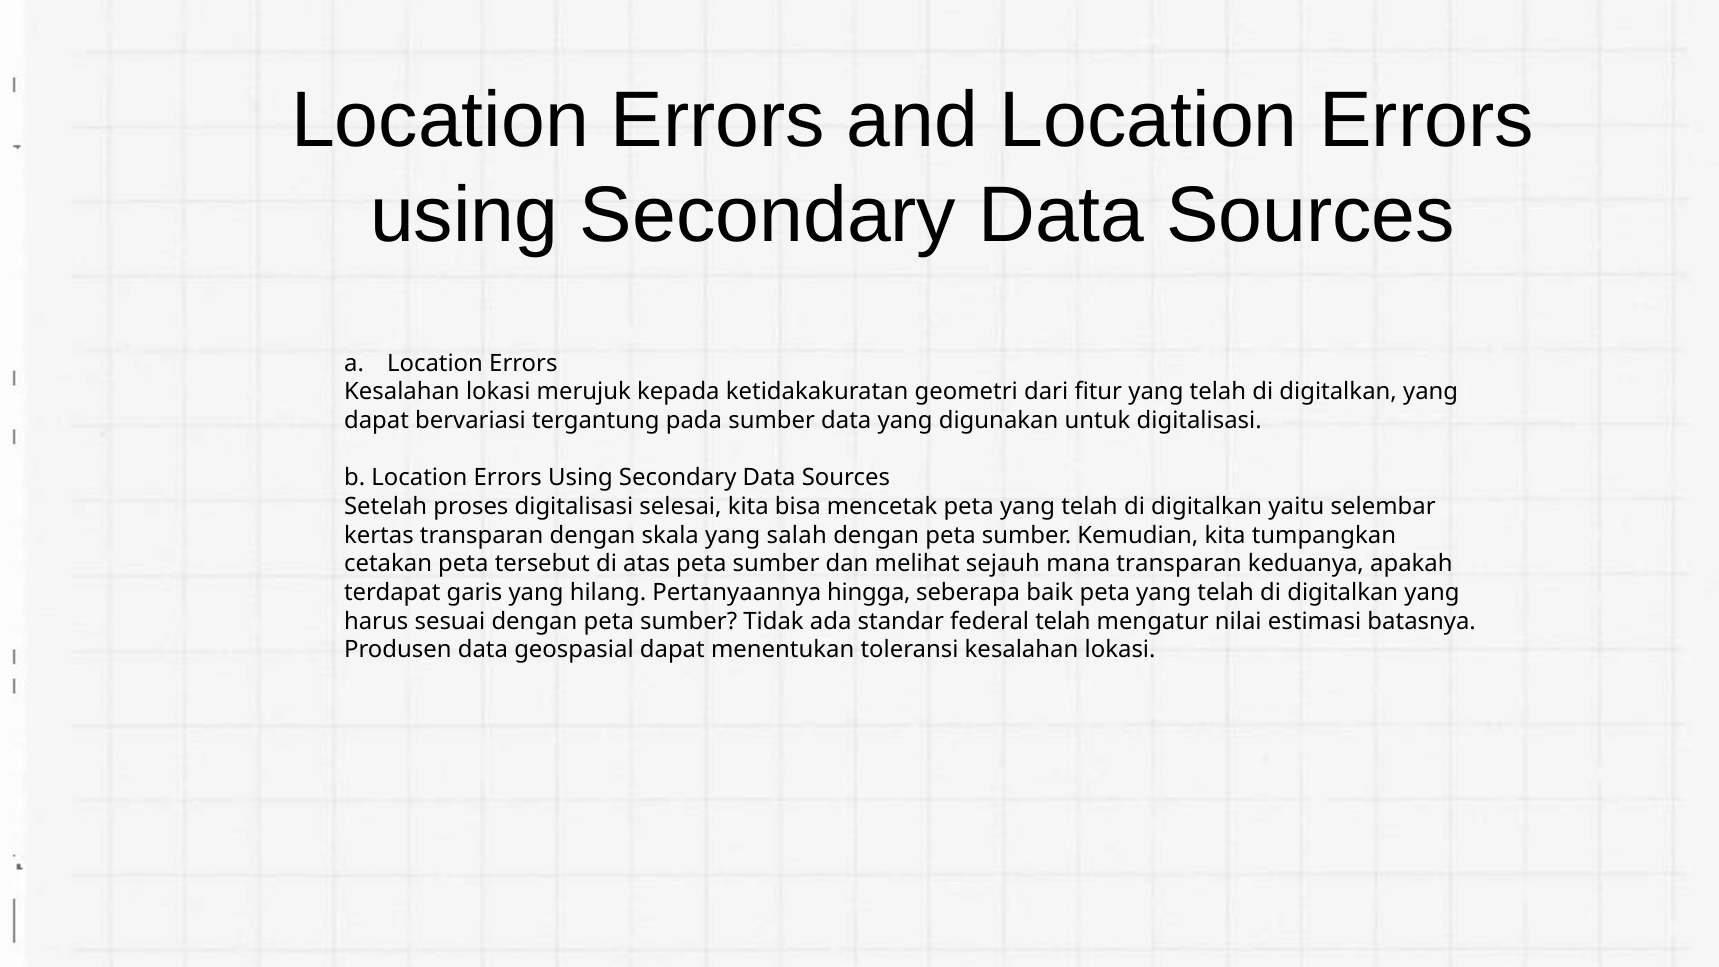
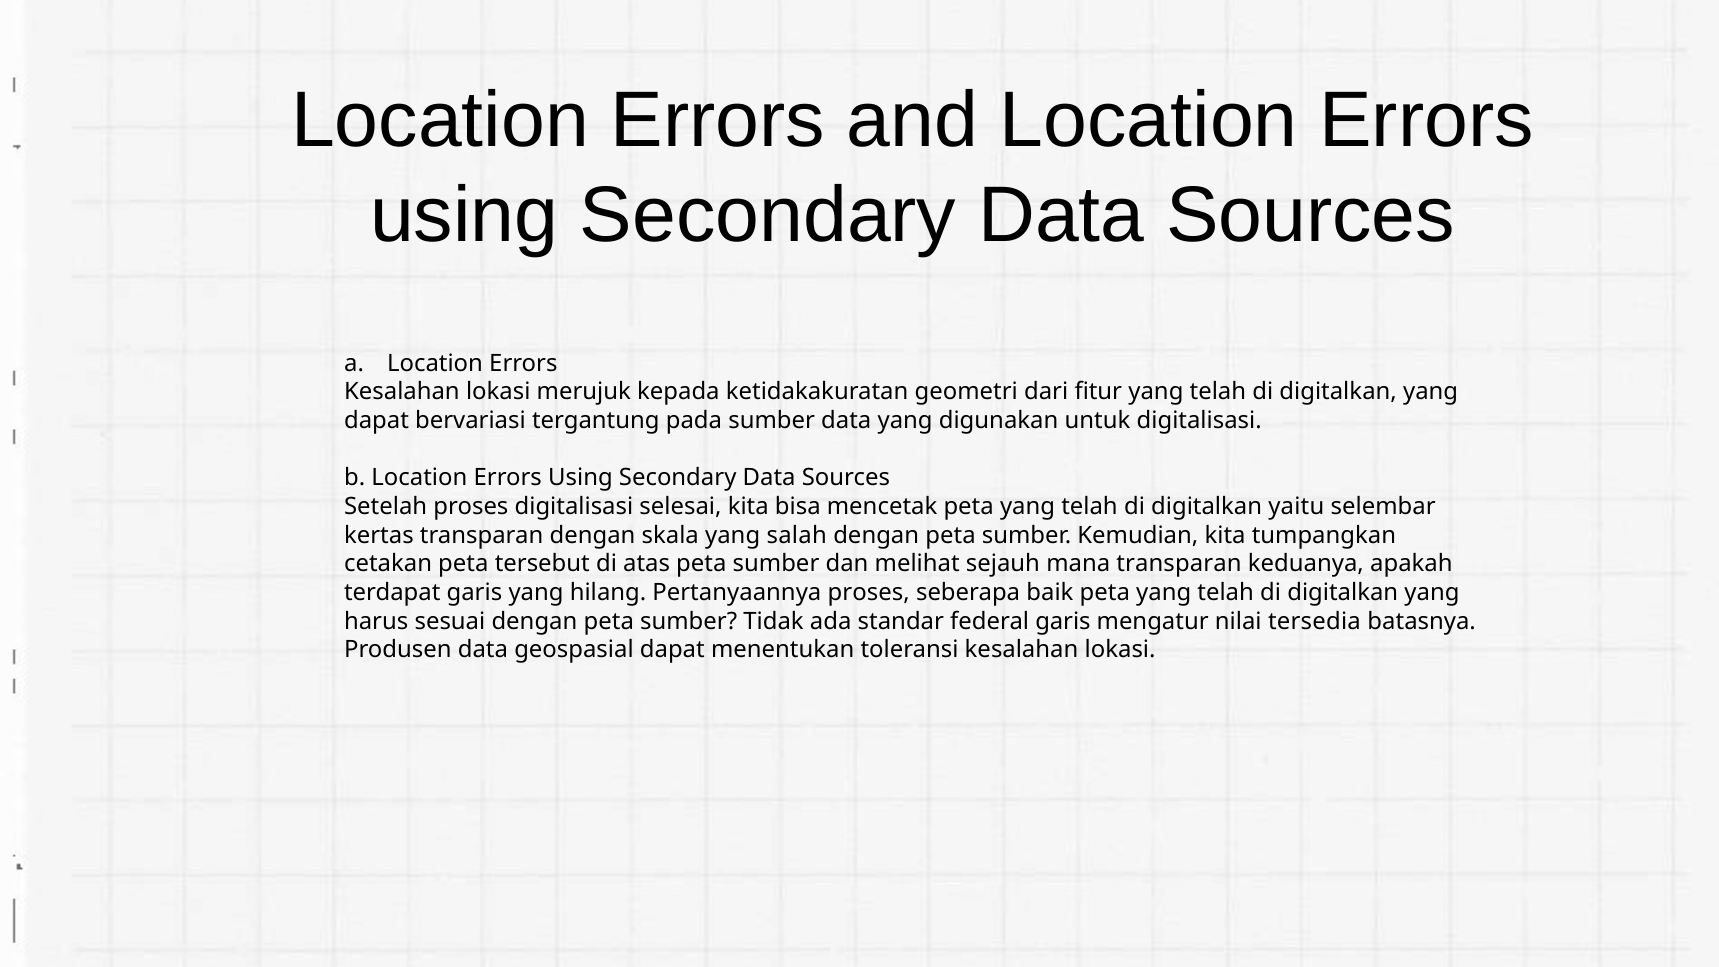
Pertanyaannya hingga: hingga -> proses (869, 593)
federal telah: telah -> garis (1063, 621)
estimasi: estimasi -> tersedia (1314, 621)
